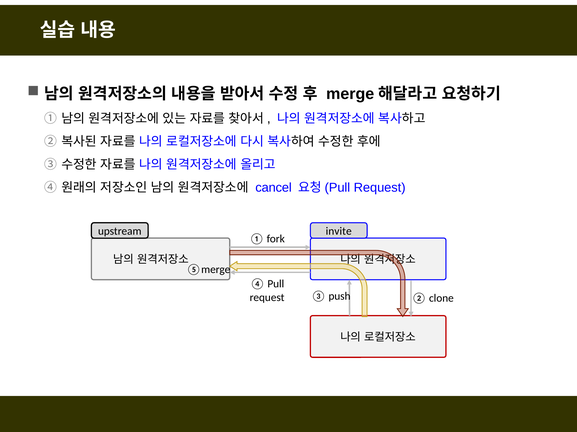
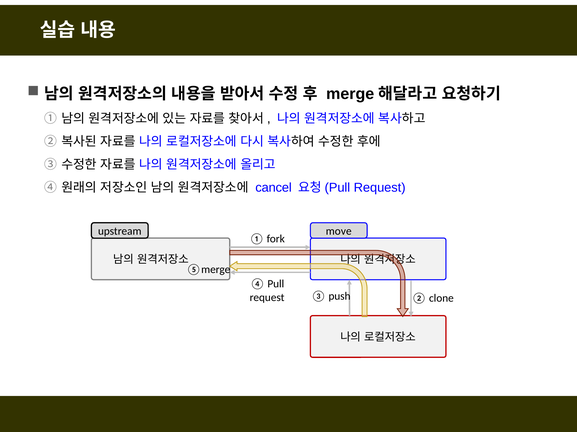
invite: invite -> move (339, 232)
